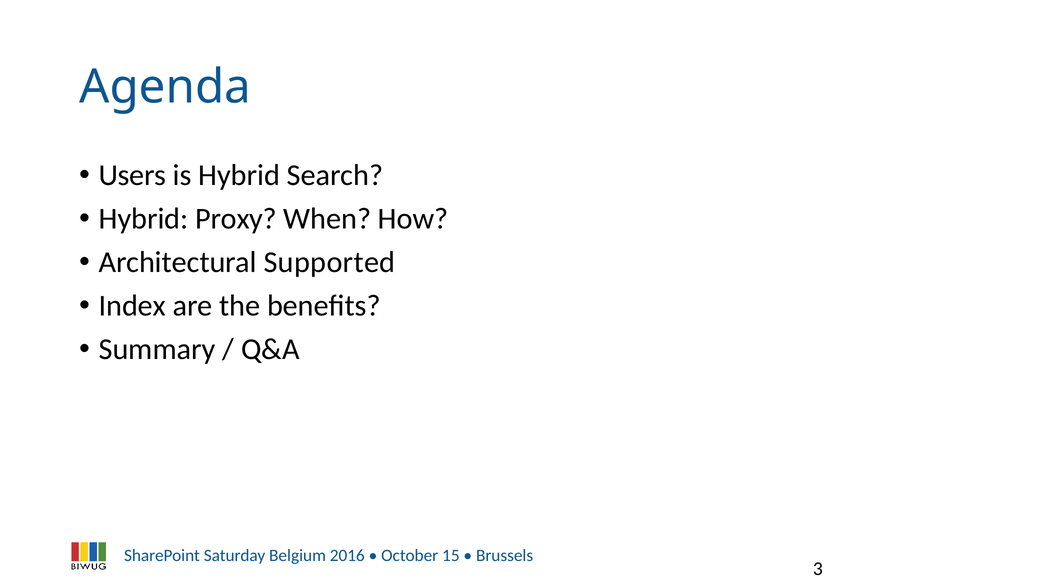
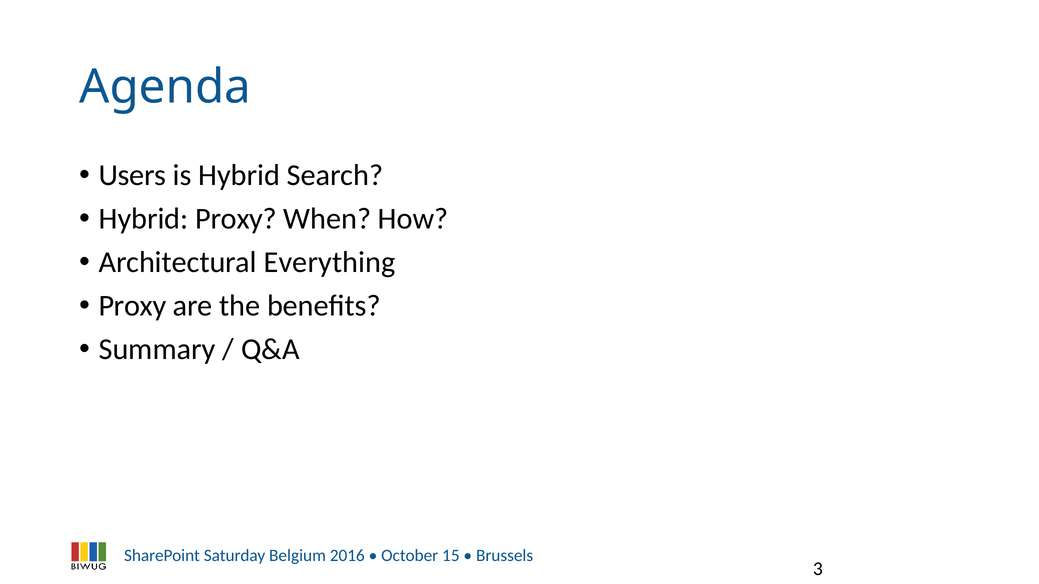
Supported: Supported -> Everything (330, 263)
Index: Index -> Proxy (132, 306)
